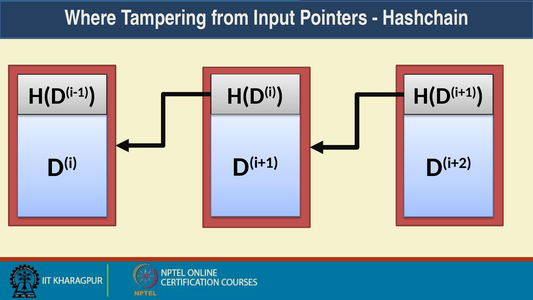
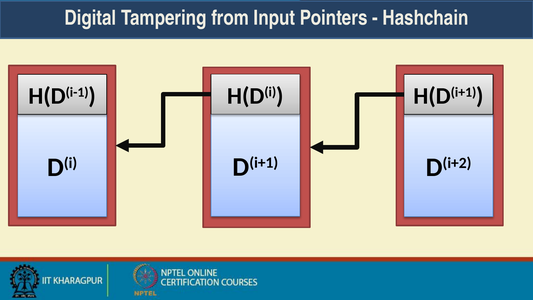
Where: Where -> Digital (90, 18)
